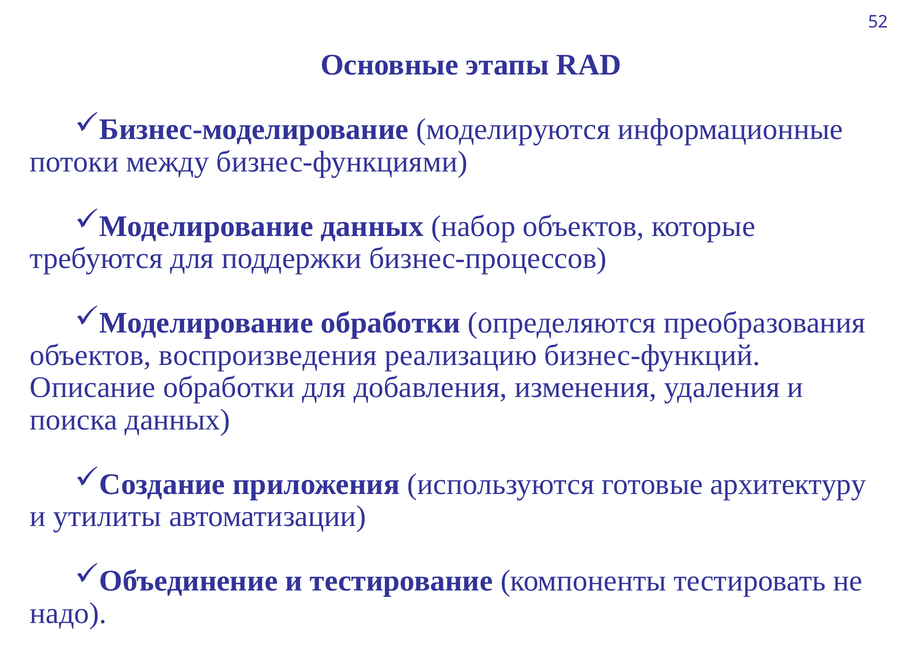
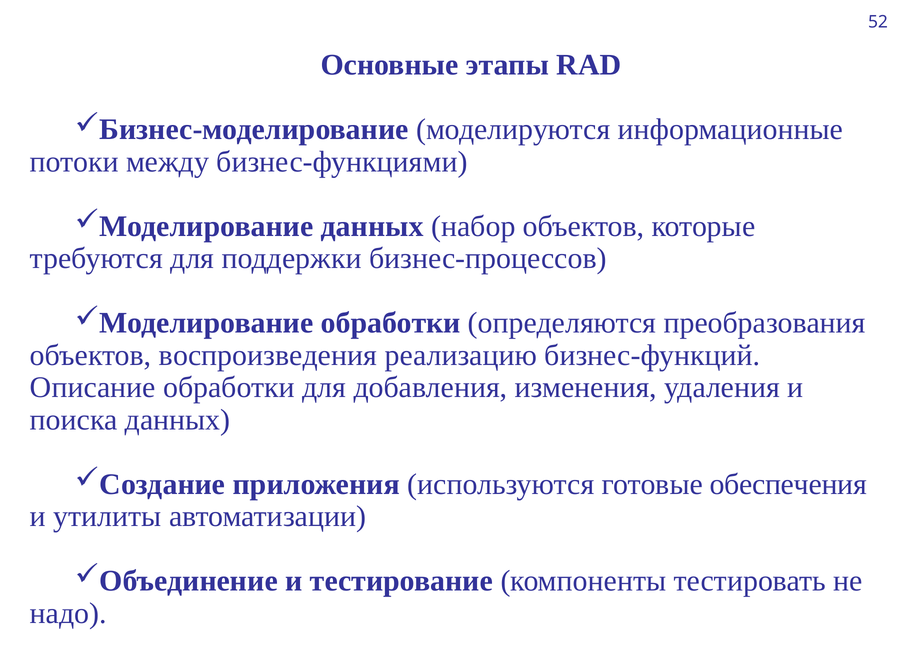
архитектуру: архитектуру -> обеспечения (788, 485)
